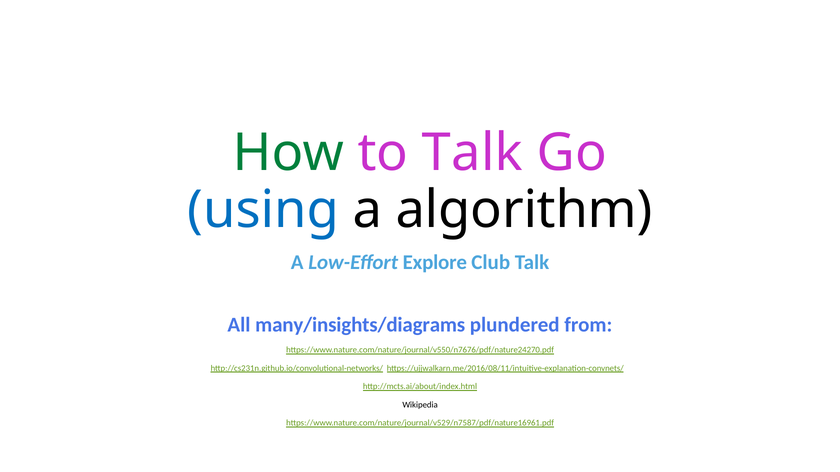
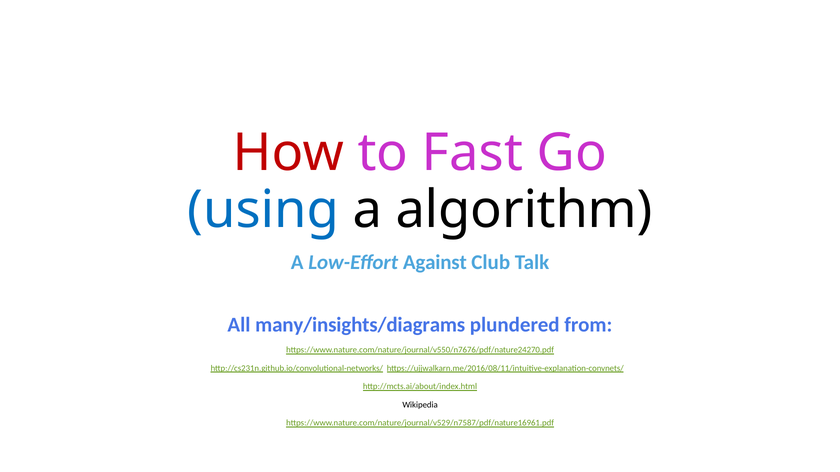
How colour: green -> red (289, 153)
to Talk: Talk -> Fast (473, 153)
Explore: Explore -> Against (435, 263)
